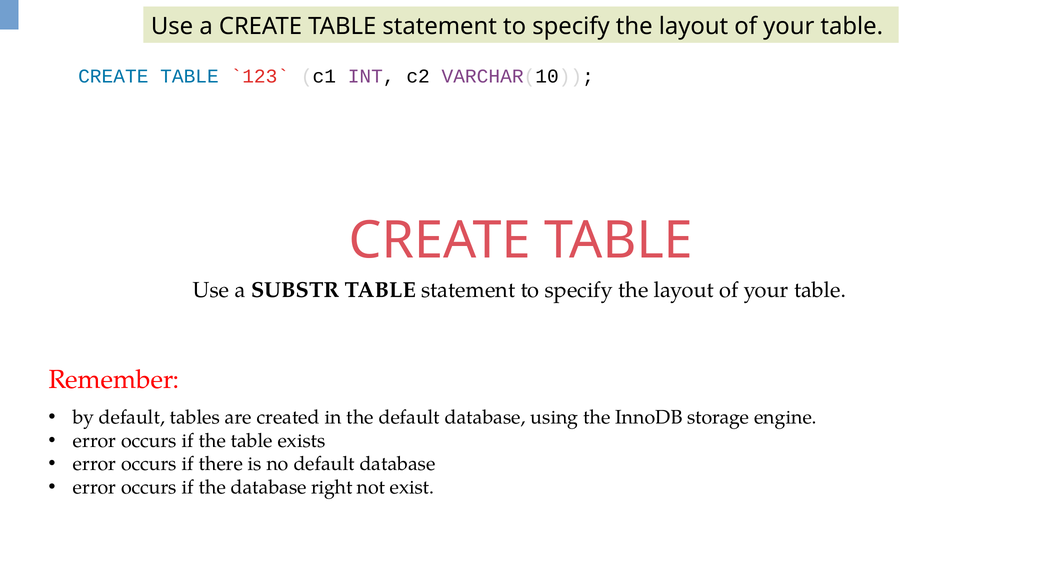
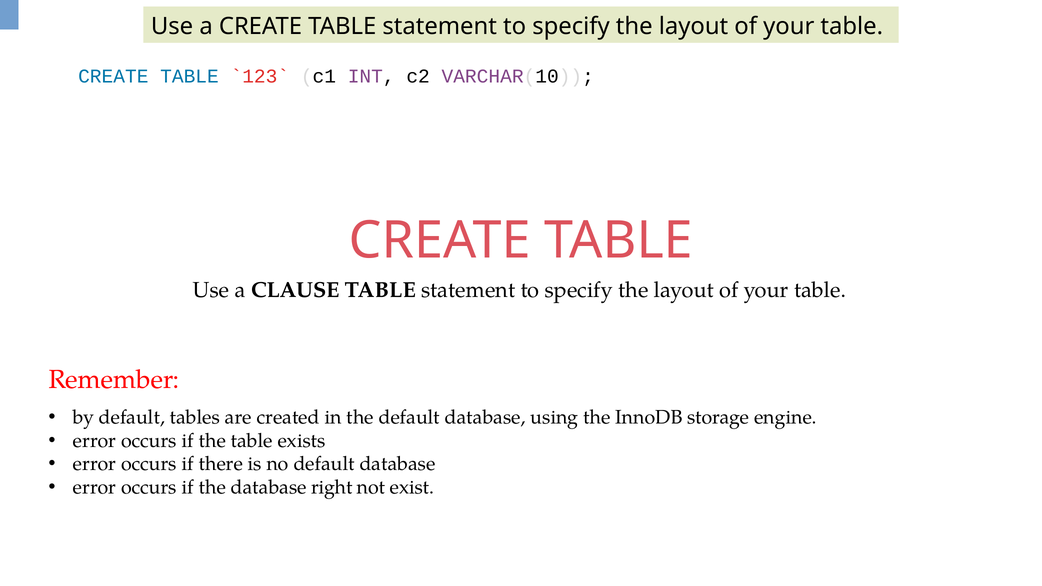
SUBSTR: SUBSTR -> CLAUSE (295, 290)
